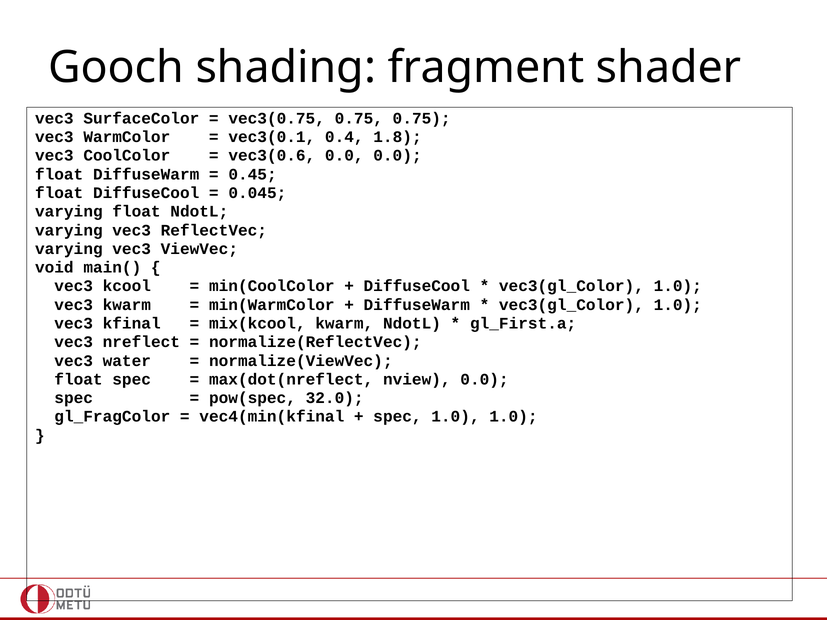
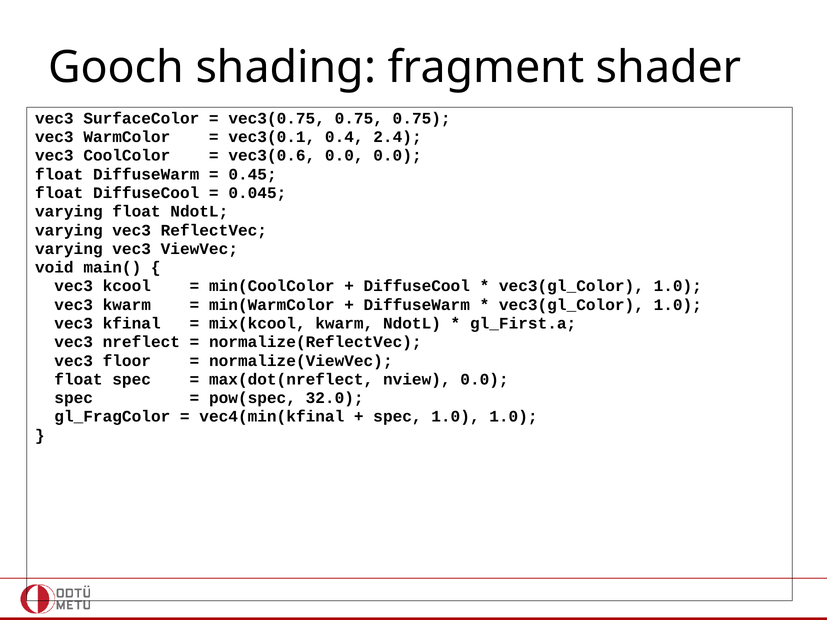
1.8: 1.8 -> 2.4 (397, 137)
water: water -> floor (127, 361)
